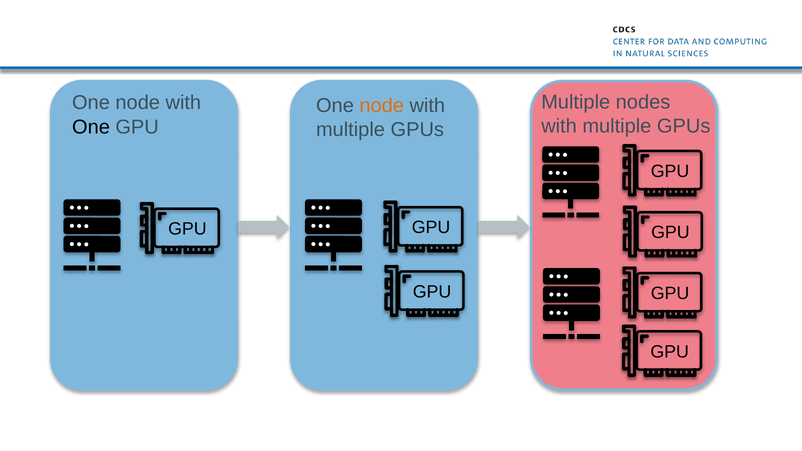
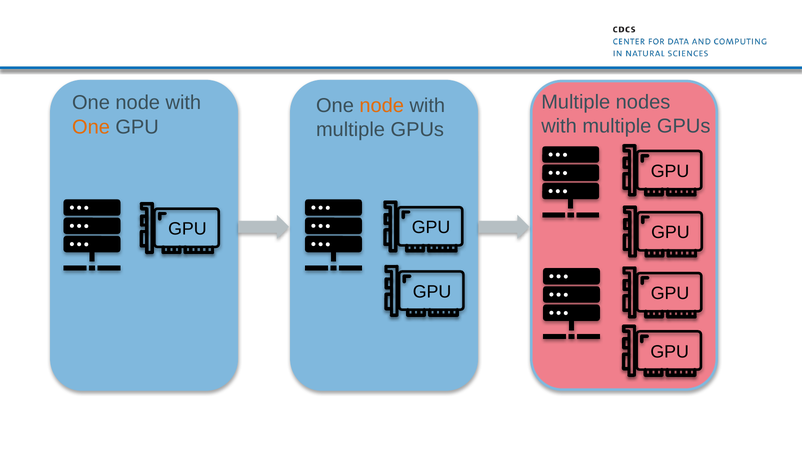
One colour: black -> orange (91, 127)
